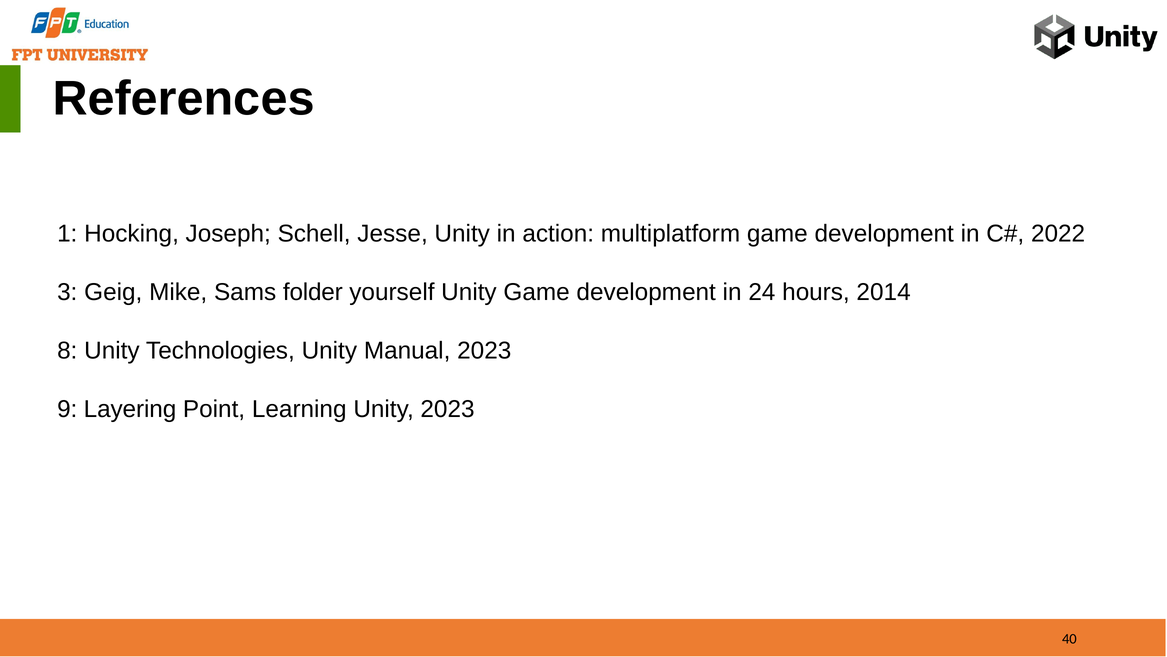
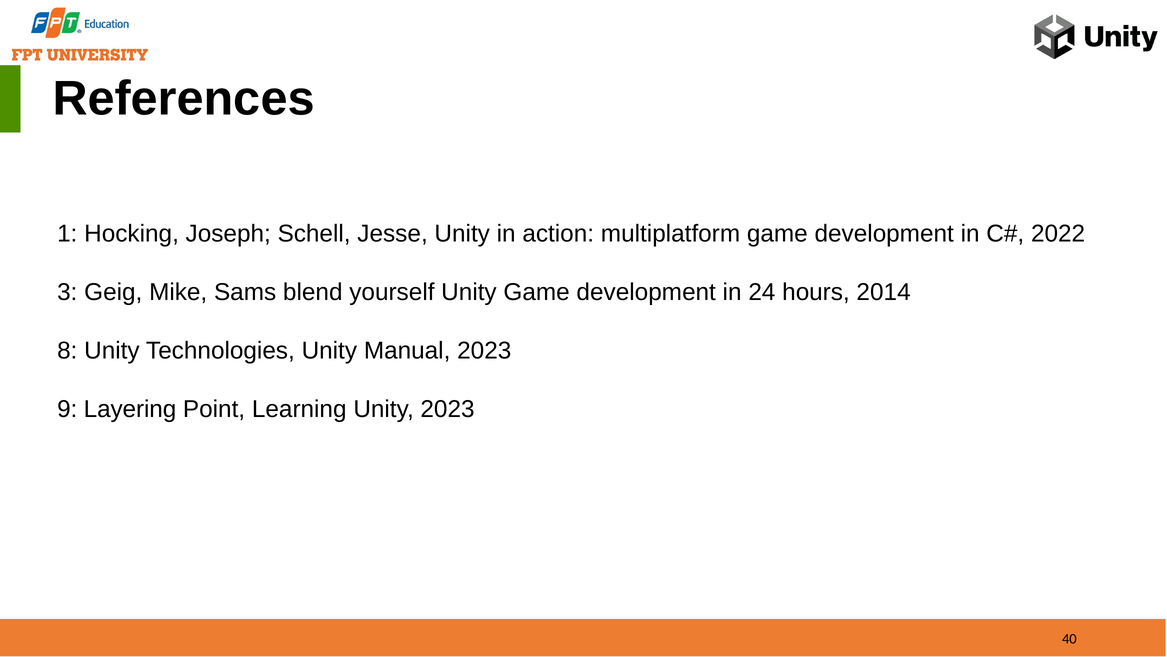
folder: folder -> blend (313, 292)
